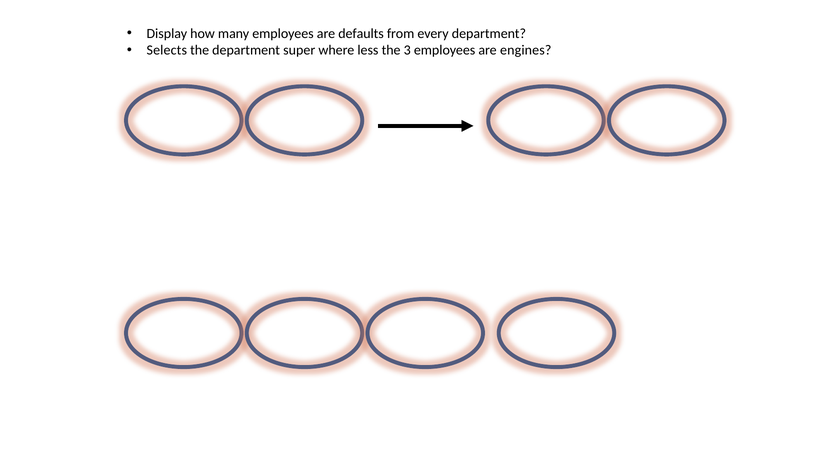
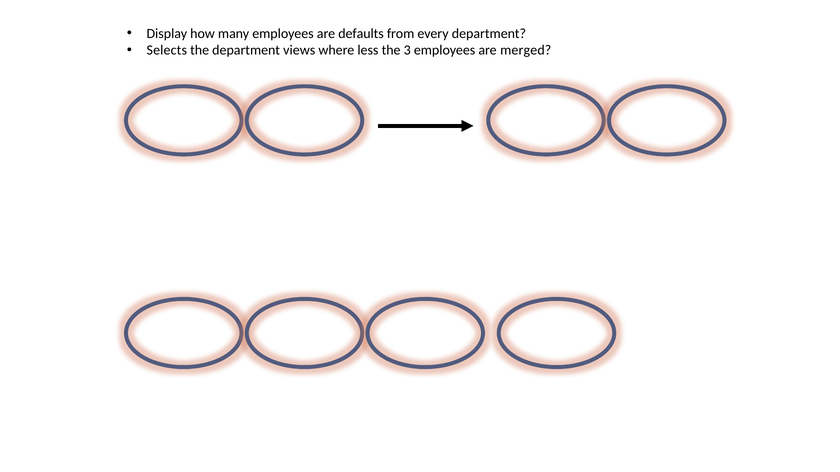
super: super -> views (299, 50)
engines: engines -> merged (526, 50)
